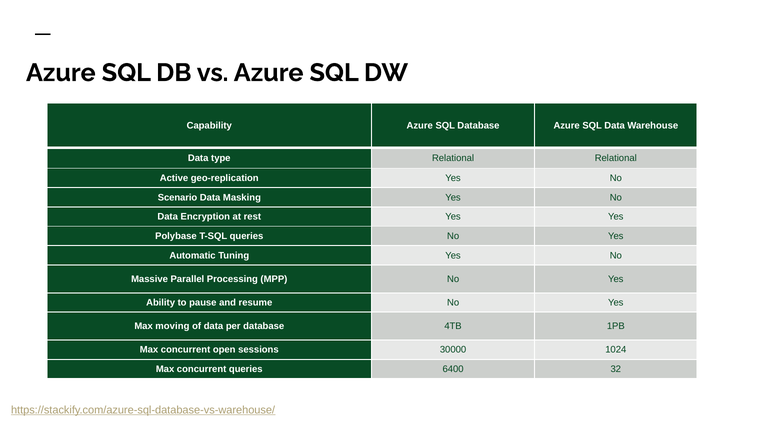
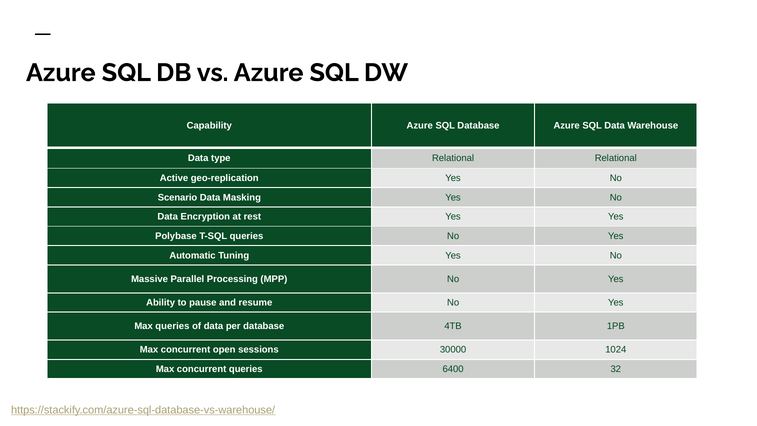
Max moving: moving -> queries (172, 326)
